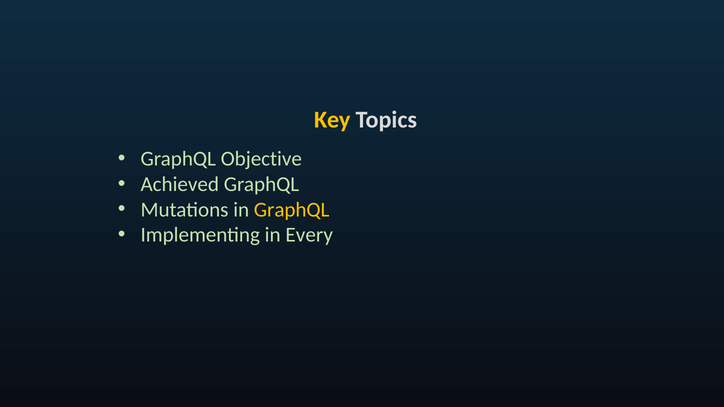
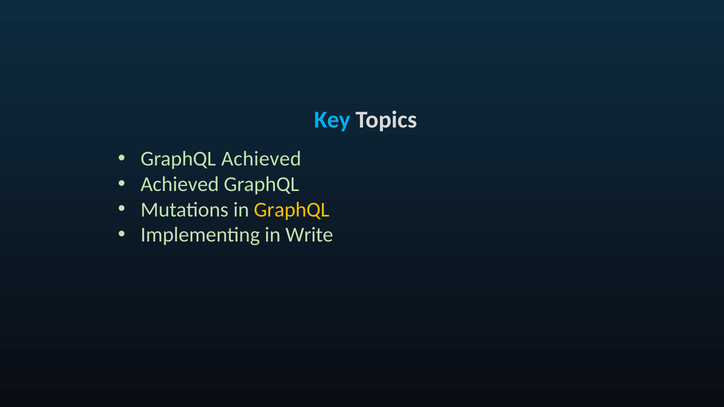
Key colour: yellow -> light blue (332, 120)
GraphQL Objective: Objective -> Achieved (261, 159)
Every: Every -> Write (309, 235)
